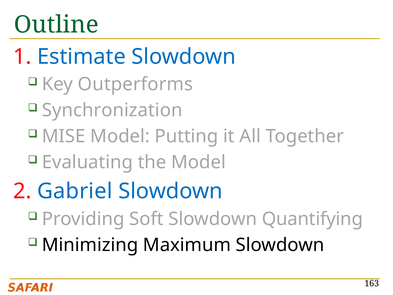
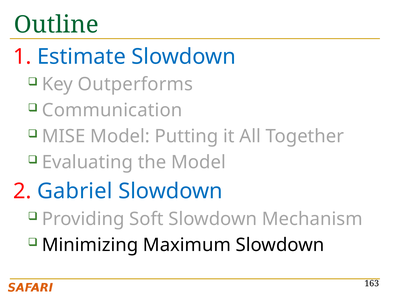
Synchronization: Synchronization -> Communication (112, 110)
Quantifying: Quantifying -> Mechanism (312, 219)
